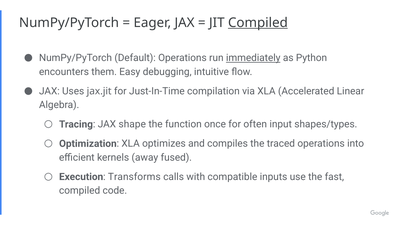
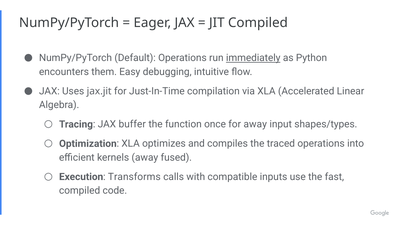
Compiled underline: present -> none (258, 23)
shape: shape -> buffer (132, 124)
for often: often -> away (255, 124)
